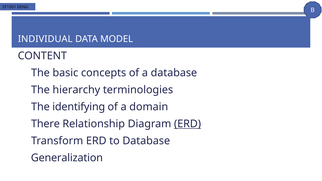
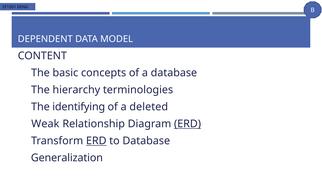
INDIVIDUAL: INDIVIDUAL -> DEPENDENT (45, 39)
domain: domain -> deleted (149, 107)
There: There -> Weak (45, 124)
ERD underline: none -> present (96, 141)
